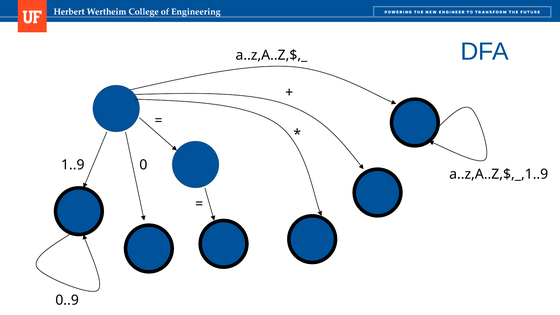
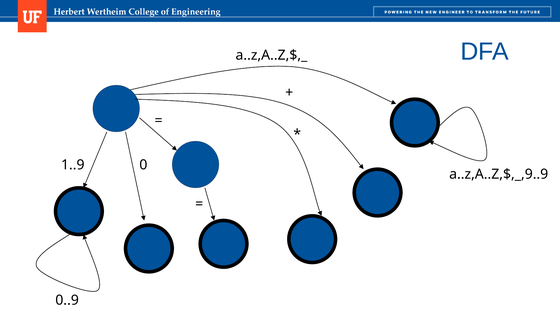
a..z,A..Z,$,_,1..9: a..z,A..Z,$,_,1..9 -> a..z,A..Z,$,_,9..9 (499, 174)
